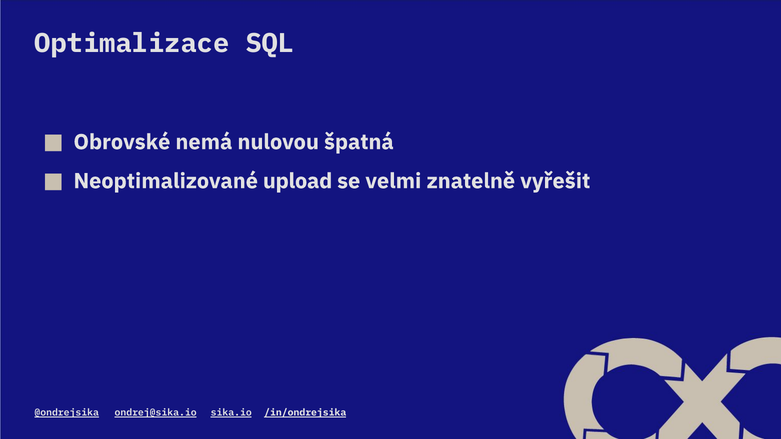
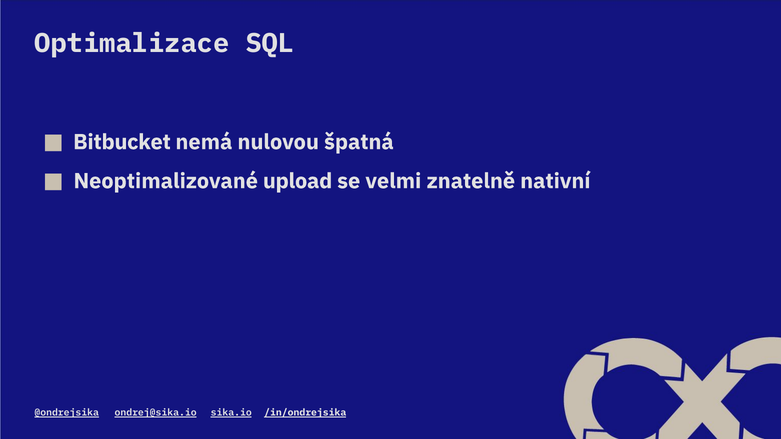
Obrovské: Obrovské -> Bitbucket (122, 142)
vyřešit: vyřešit -> nativní (555, 181)
